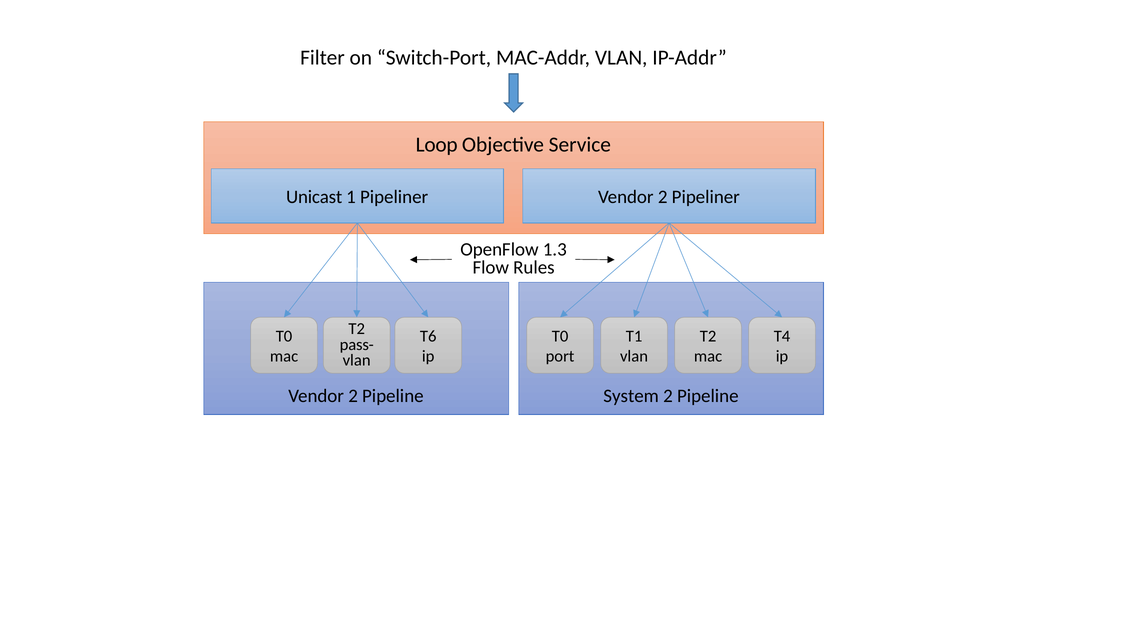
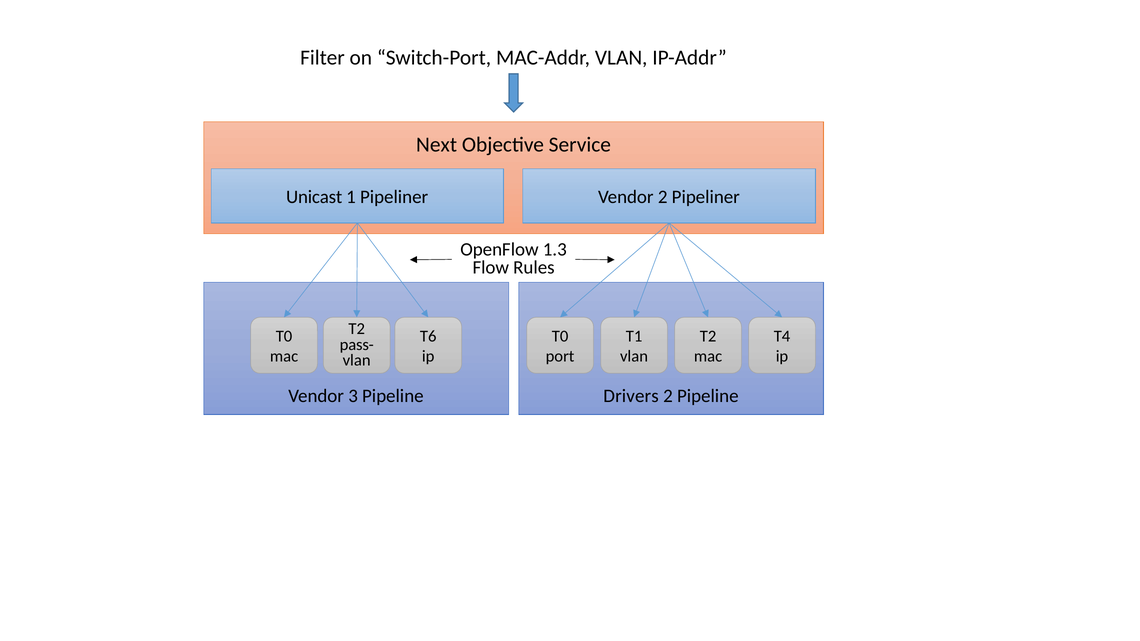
Loop: Loop -> Next (437, 145)
2: 2 -> 3 (353, 396)
System: System -> Drivers (631, 396)
